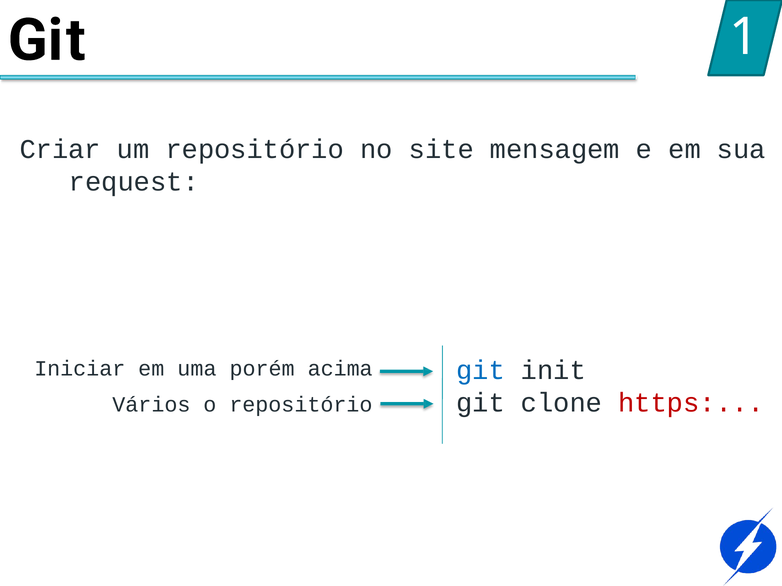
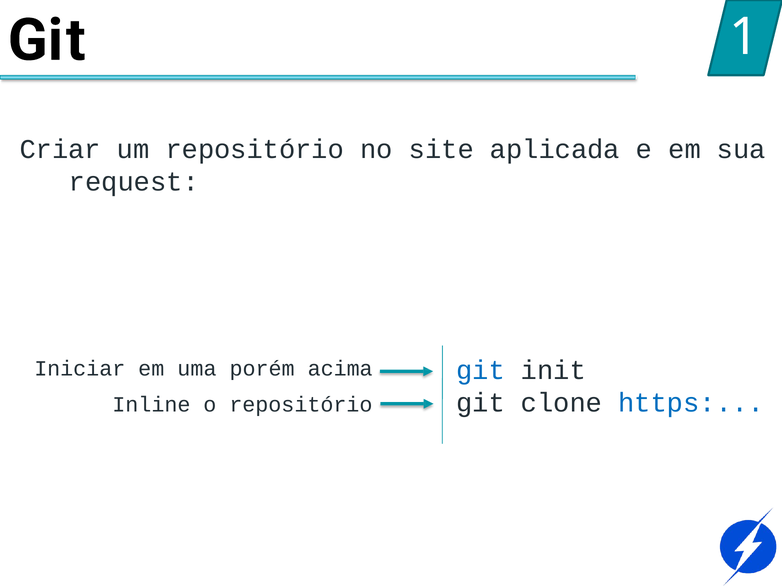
mensagem: mensagem -> aplicada (555, 149)
https colour: red -> blue (691, 403)
Vários: Vários -> Inline (151, 405)
